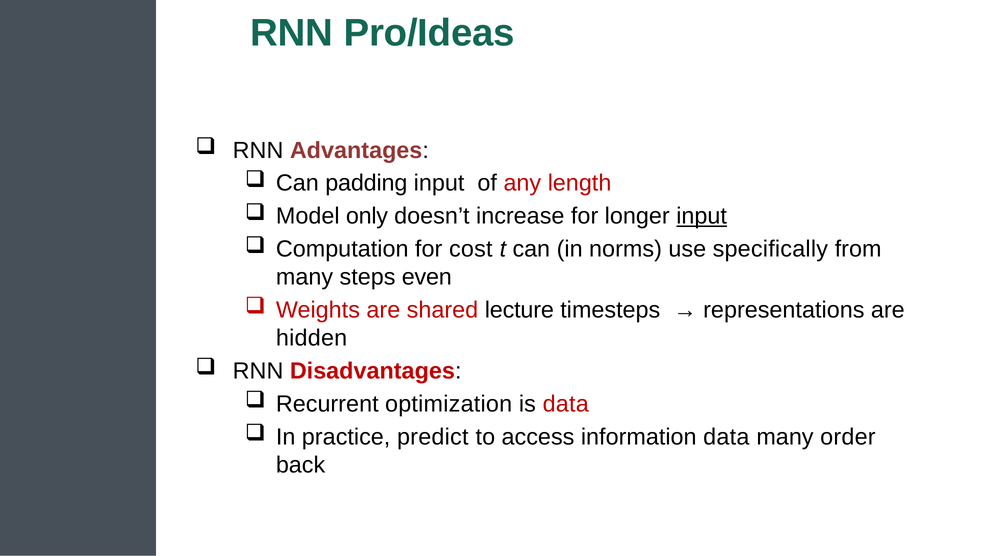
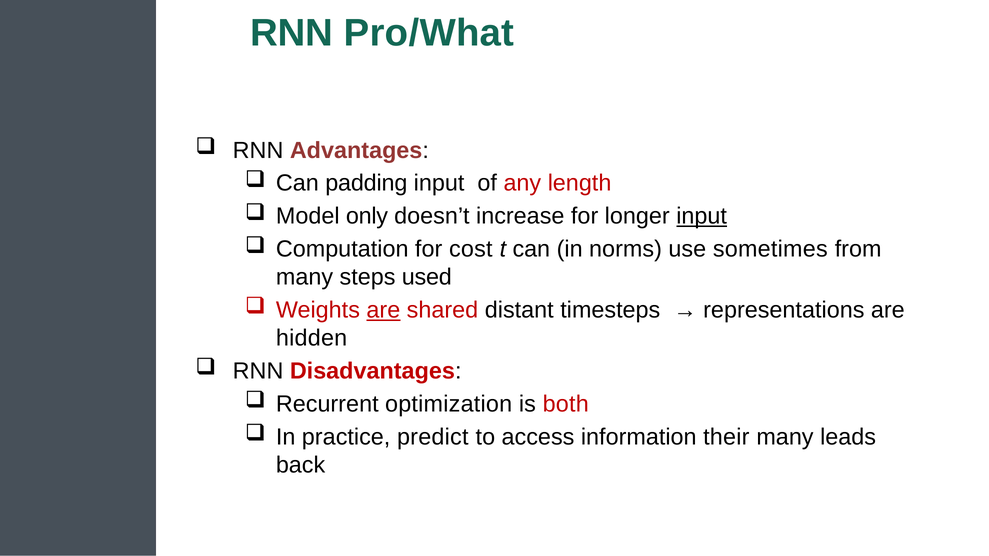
Pro/Ideas: Pro/Ideas -> Pro/What (429, 33)
specifically: specifically -> sometimes (770, 249)
even: even -> used (427, 277)
are underline: none -> present (383, 310)
lecture: lecture -> distant (519, 310)
is data: data -> both (566, 404)
information data: data -> their (726, 437)
order: order -> leads (848, 437)
